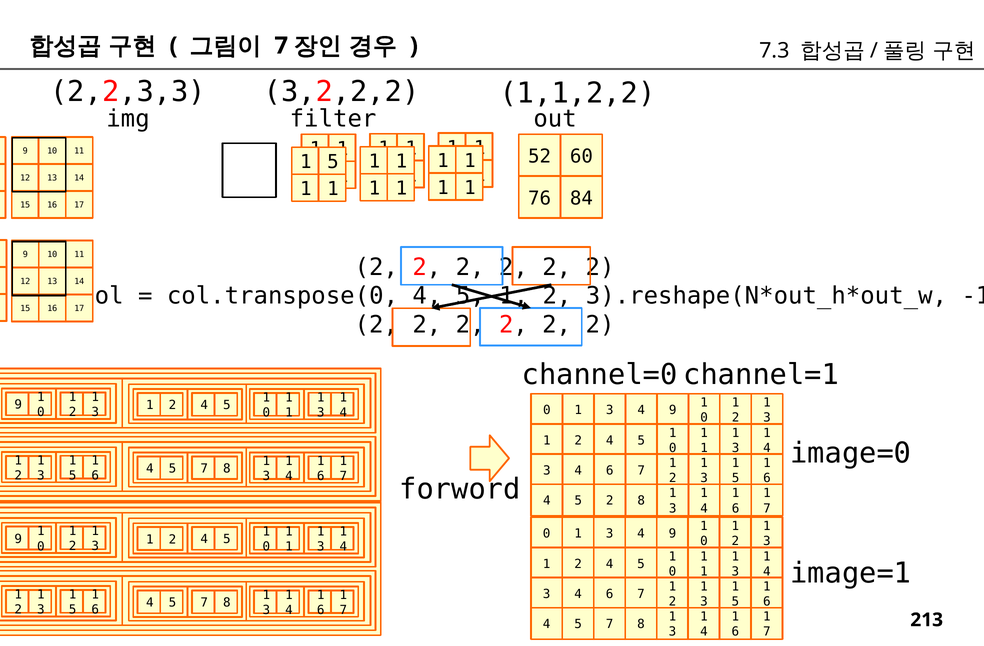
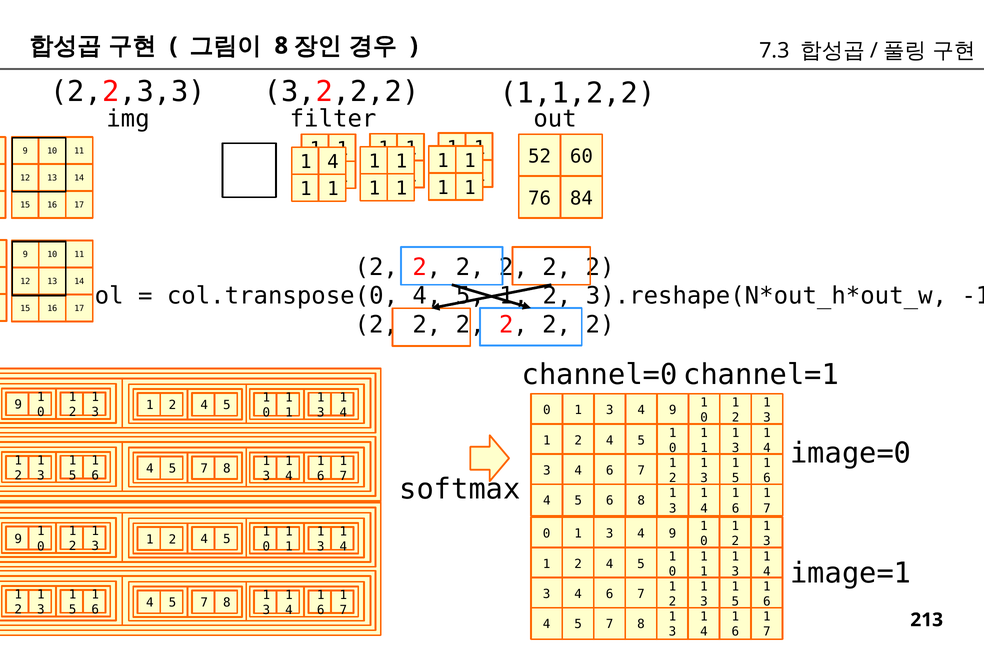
7: 7 -> 8 (281, 46)
5: 5 -> 4 (333, 162)
forword: forword -> softmax (460, 490)
5 2: 2 -> 6 (610, 501)
